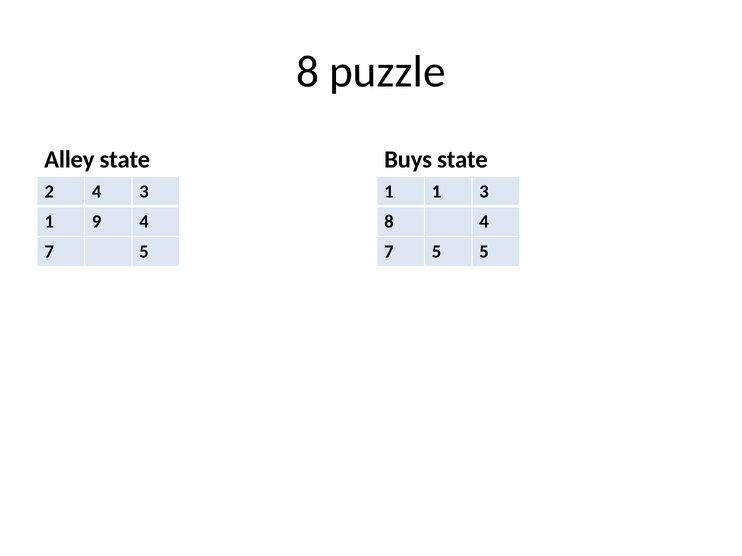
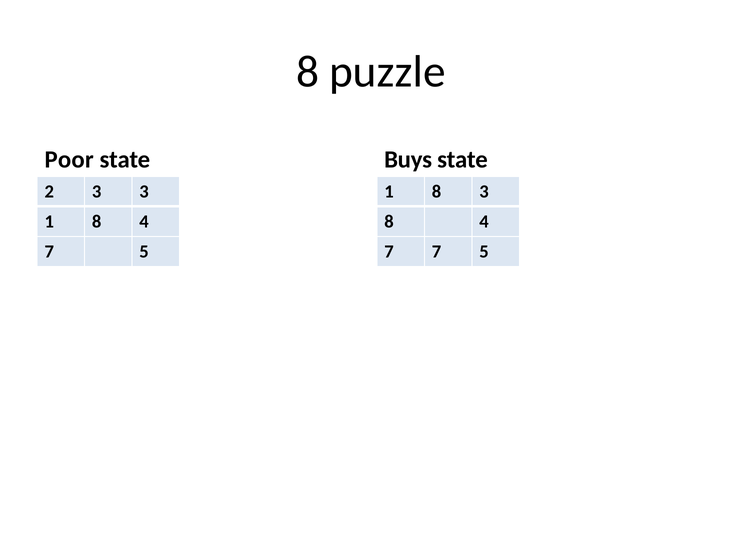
Alley: Alley -> Poor (69, 160)
2 4: 4 -> 3 (97, 192)
1: 1 -> 8 (437, 192)
9: 9 -> 8 (97, 222)
5: 5 -> 7 (437, 252)
